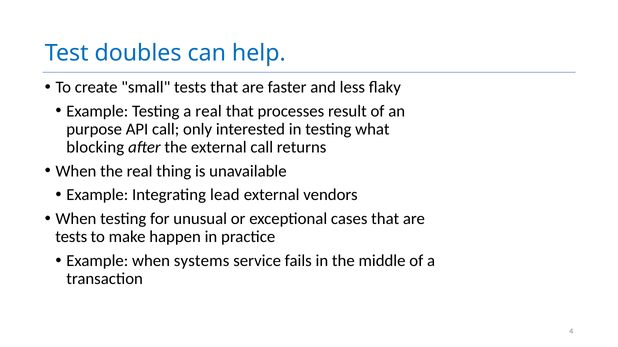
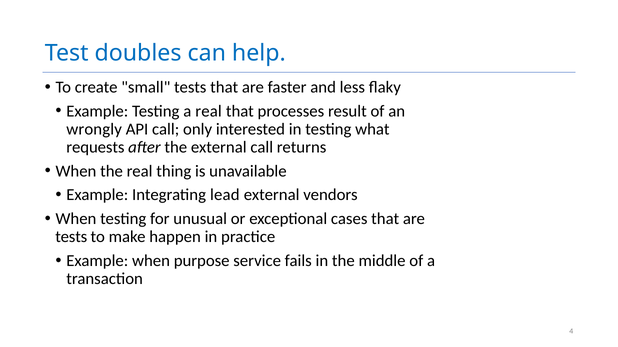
purpose: purpose -> wrongly (94, 129)
blocking: blocking -> requests (95, 147)
systems: systems -> purpose (202, 261)
